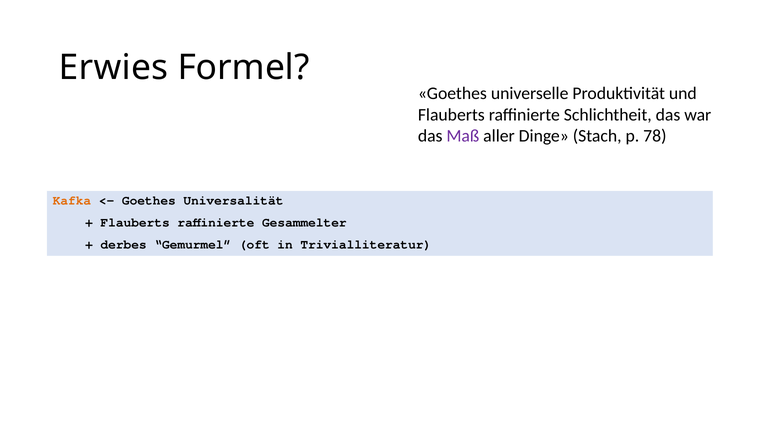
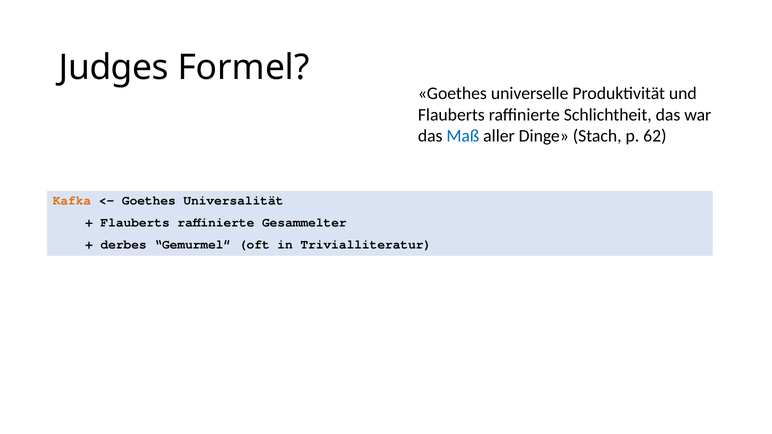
Erwies: Erwies -> Judges (114, 68)
Maß colour: purple -> blue (463, 136)
78: 78 -> 62 (655, 136)
